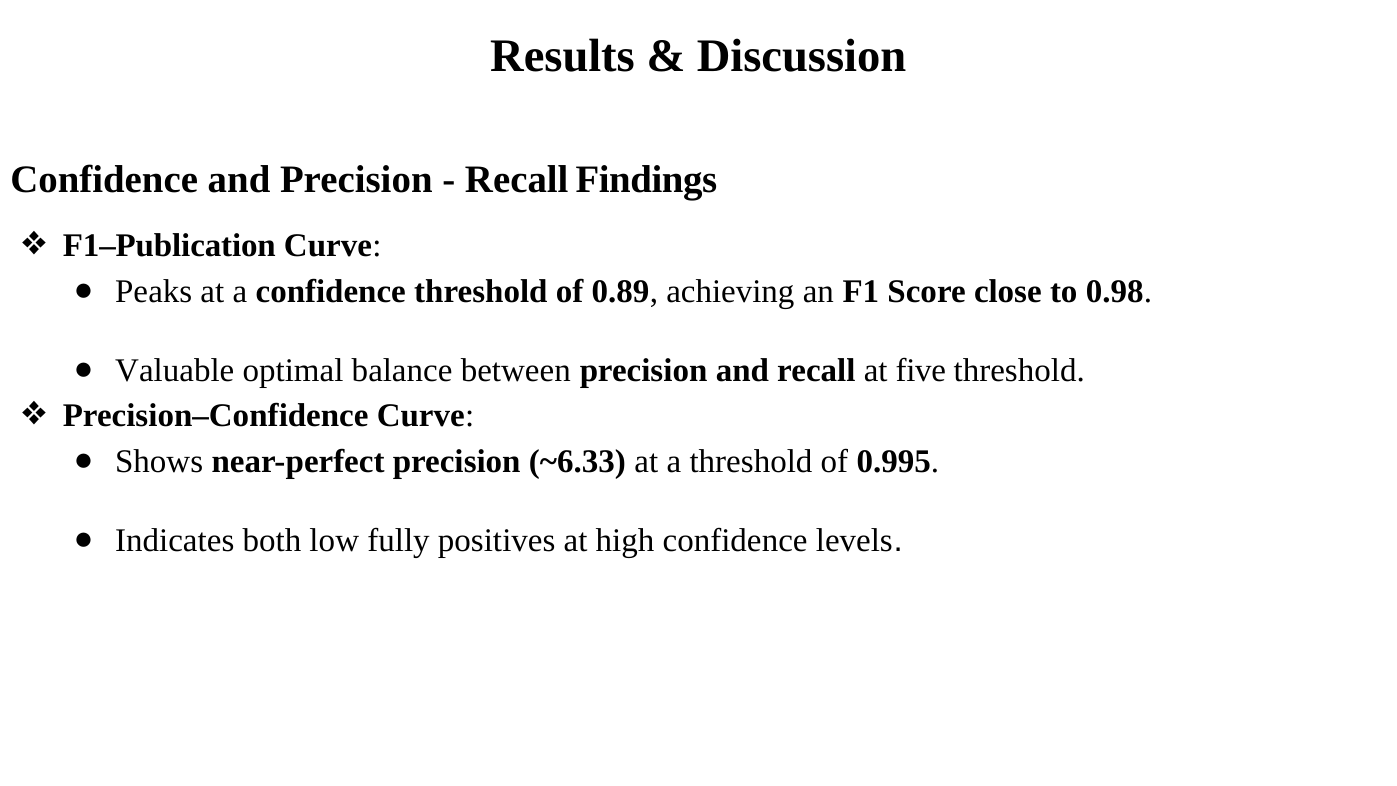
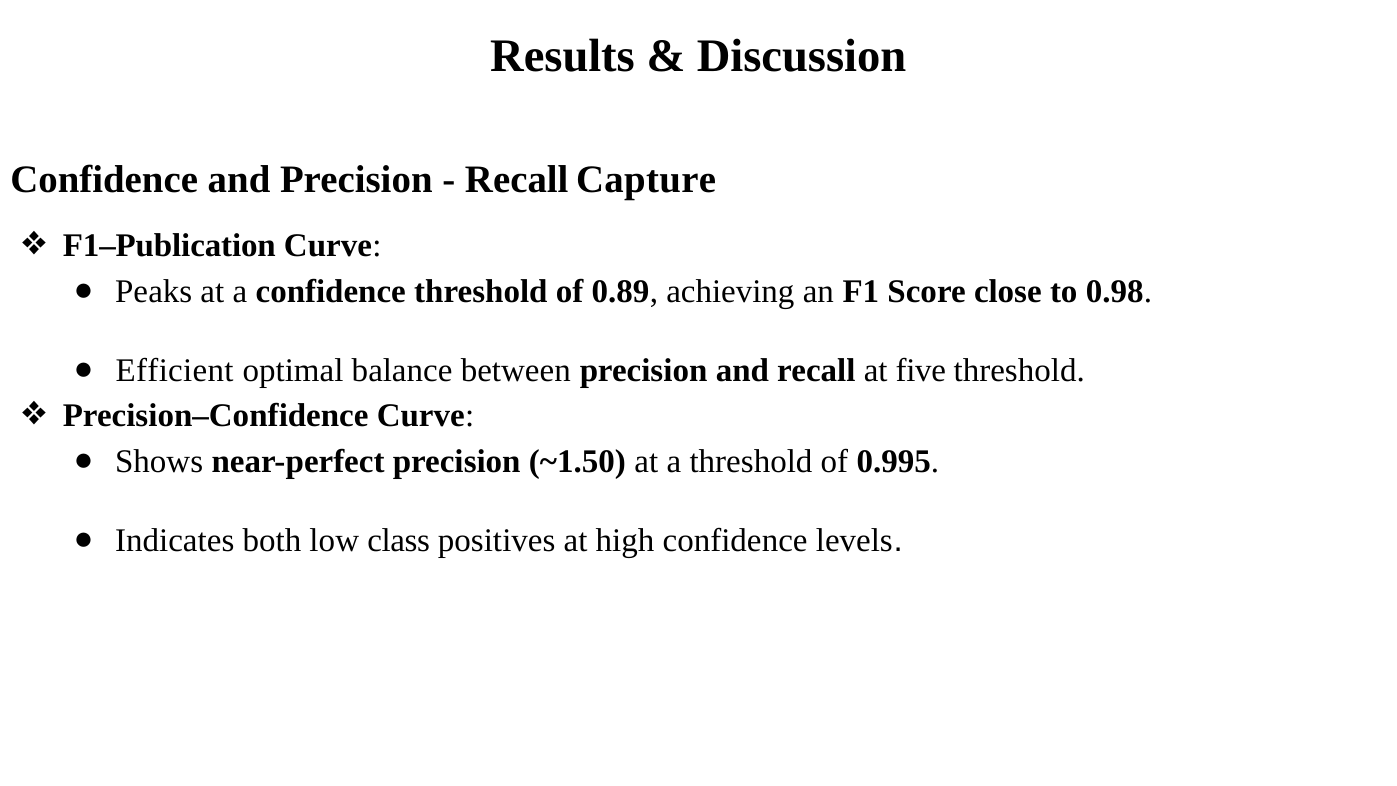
Findings: Findings -> Capture (646, 180)
Valuable: Valuable -> Efficient (175, 370)
~6.33: ~6.33 -> ~1.50 (577, 461)
fully: fully -> class (399, 540)
